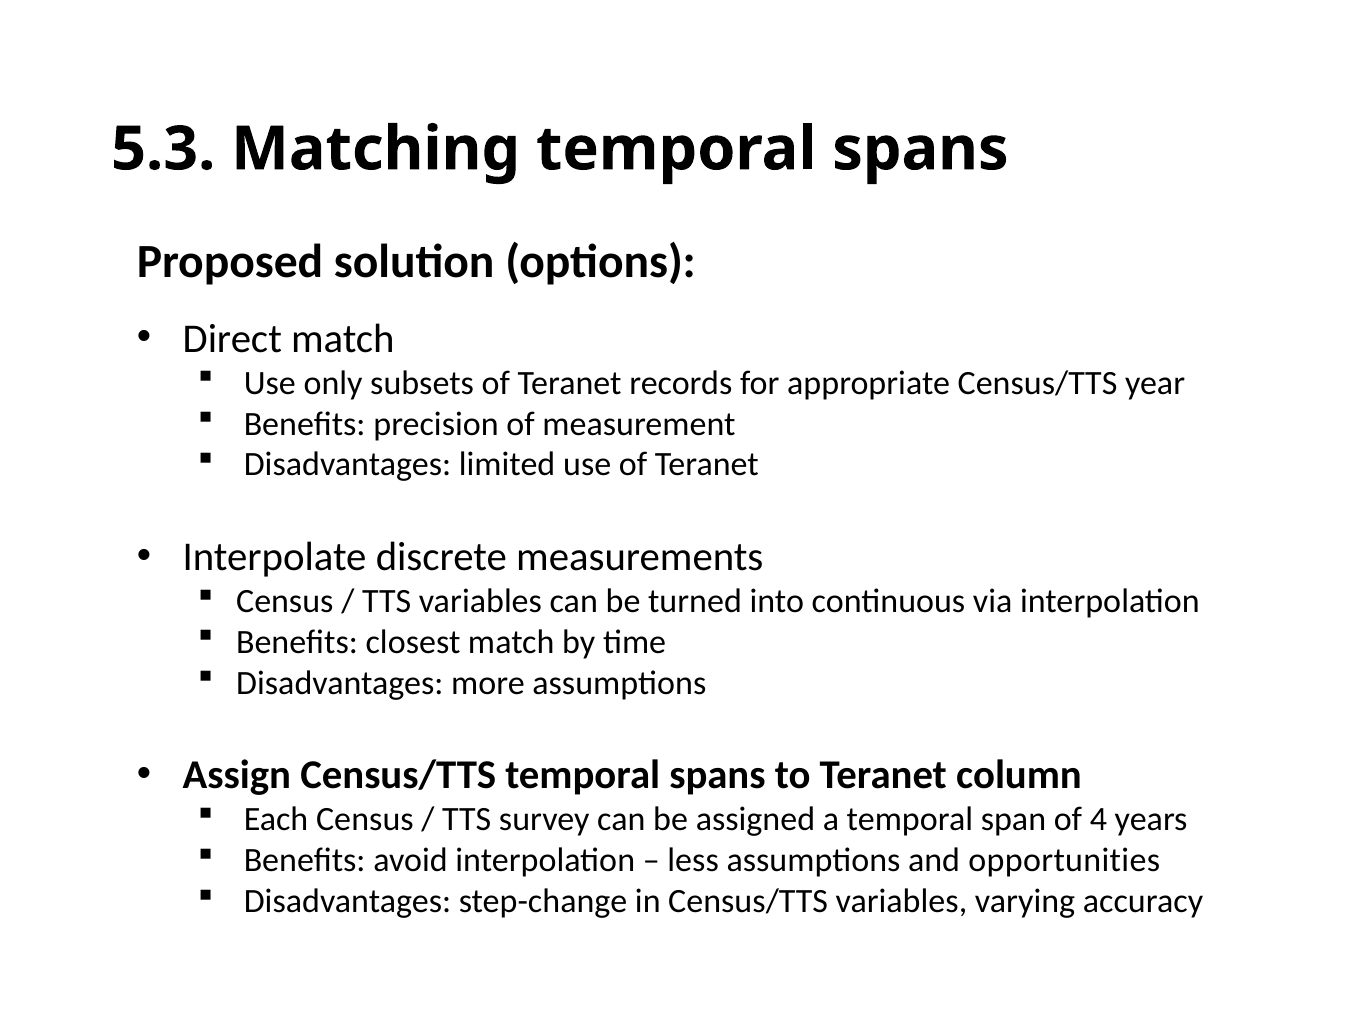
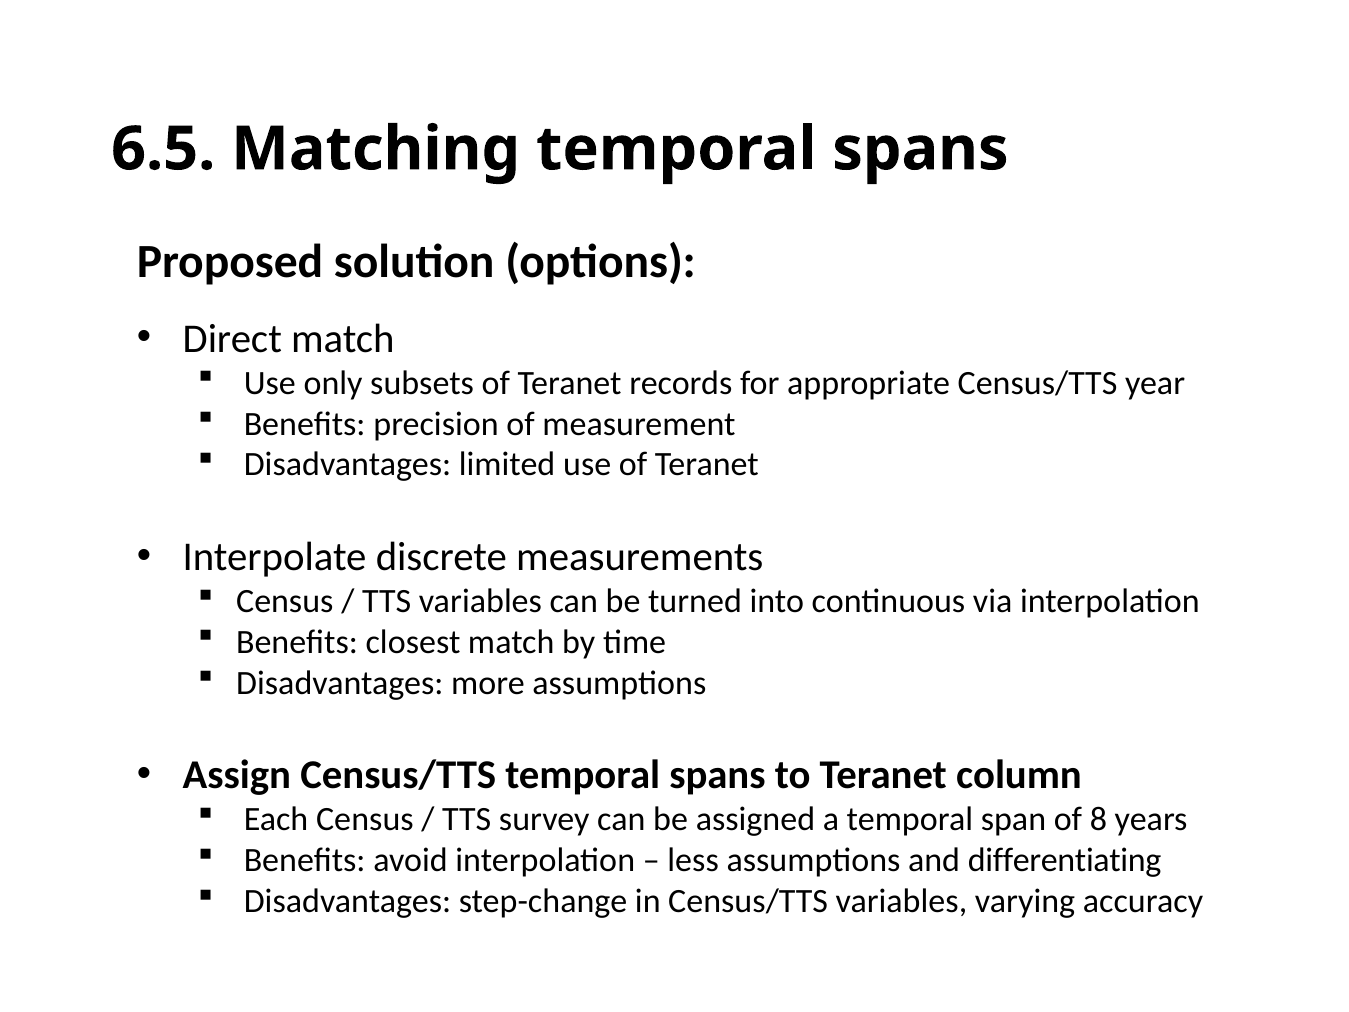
5.3: 5.3 -> 6.5 (163, 149)
4: 4 -> 8 (1098, 819)
opportunities: opportunities -> differentiating (1065, 860)
